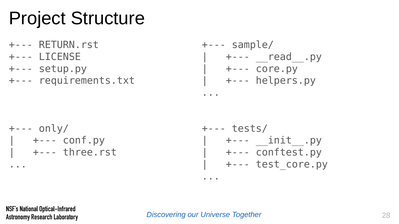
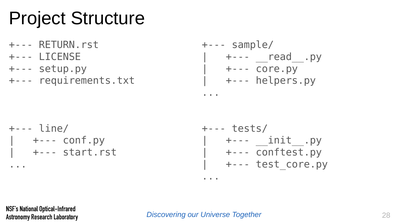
only/: only/ -> line/ (54, 129)
three.rst: three.rst -> start.rst (90, 153)
